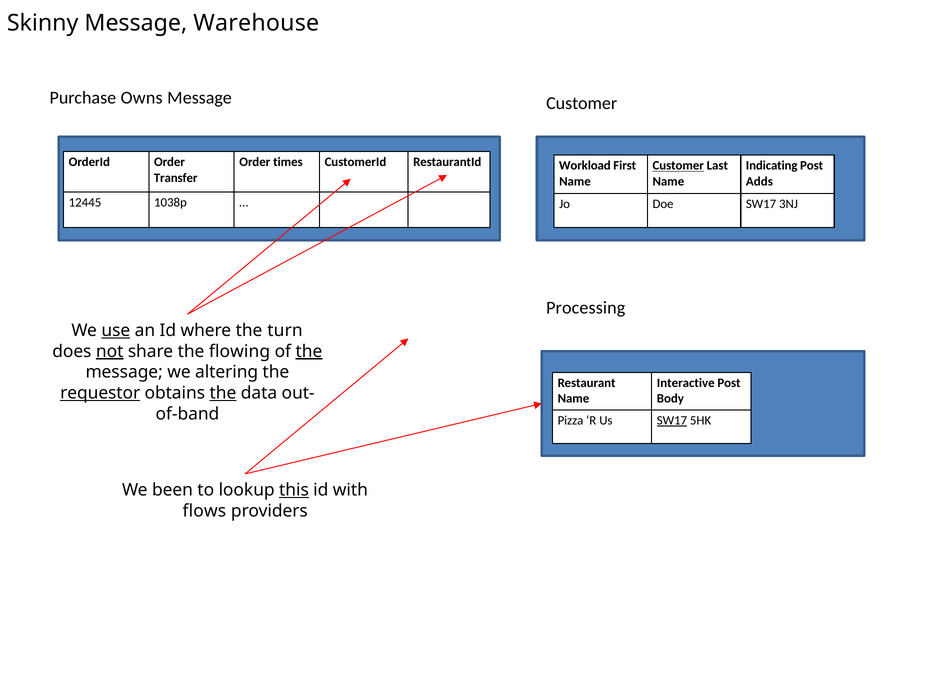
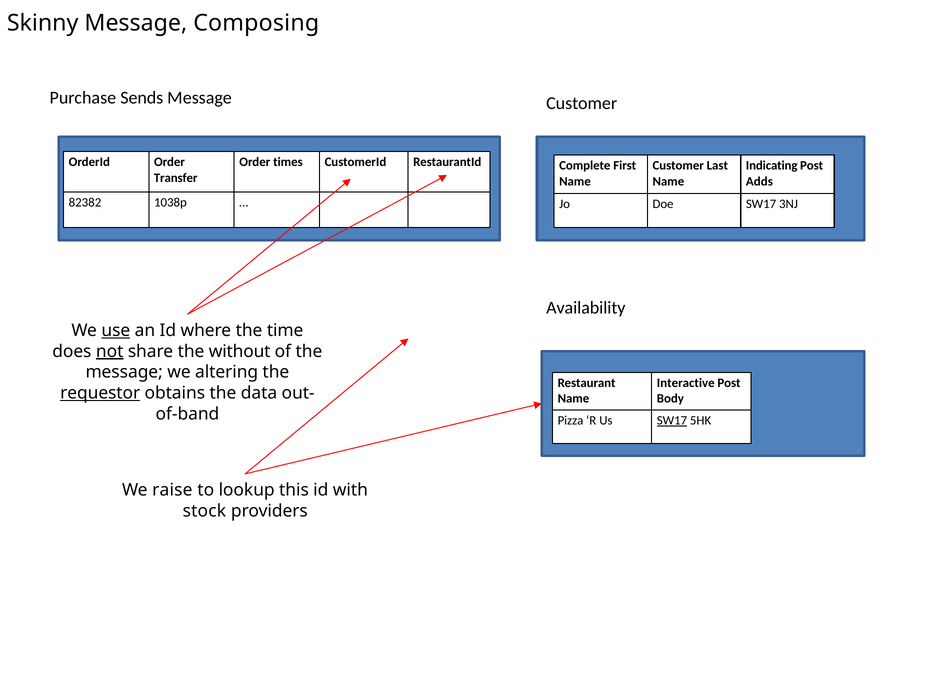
Warehouse: Warehouse -> Composing (256, 23)
Owns: Owns -> Sends (142, 98)
Workload: Workload -> Complete (585, 166)
Customer underline: present -> none (678, 166)
12445: 12445 -> 82382 (85, 202)
Processing: Processing -> Availability (586, 308)
turn: turn -> time (285, 330)
flowing: flowing -> without (240, 351)
the underline: present -> none (309, 351)
the underline: present -> none (223, 393)
been: been -> raise (172, 490)
this underline: present -> none (294, 490)
flows: flows -> stock (204, 511)
